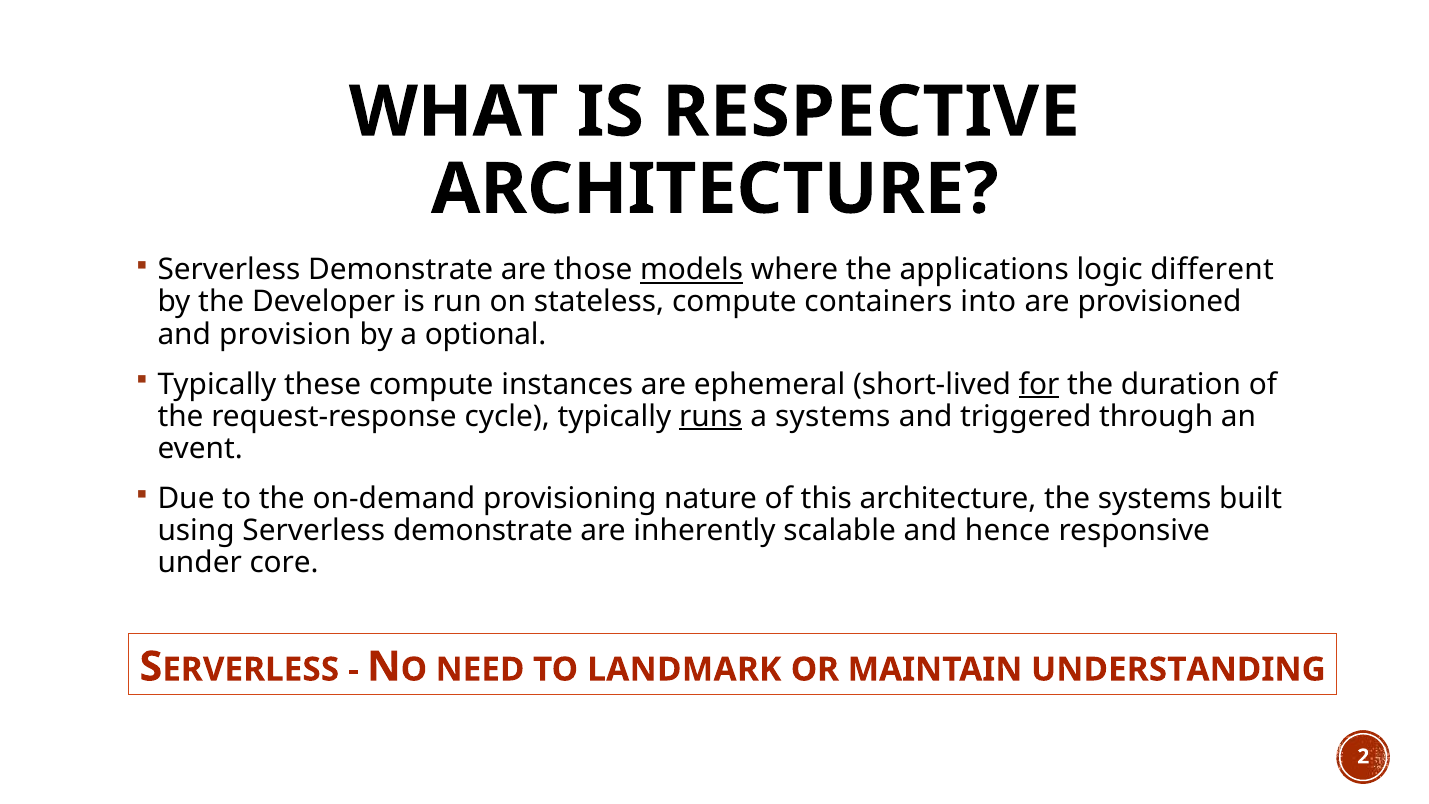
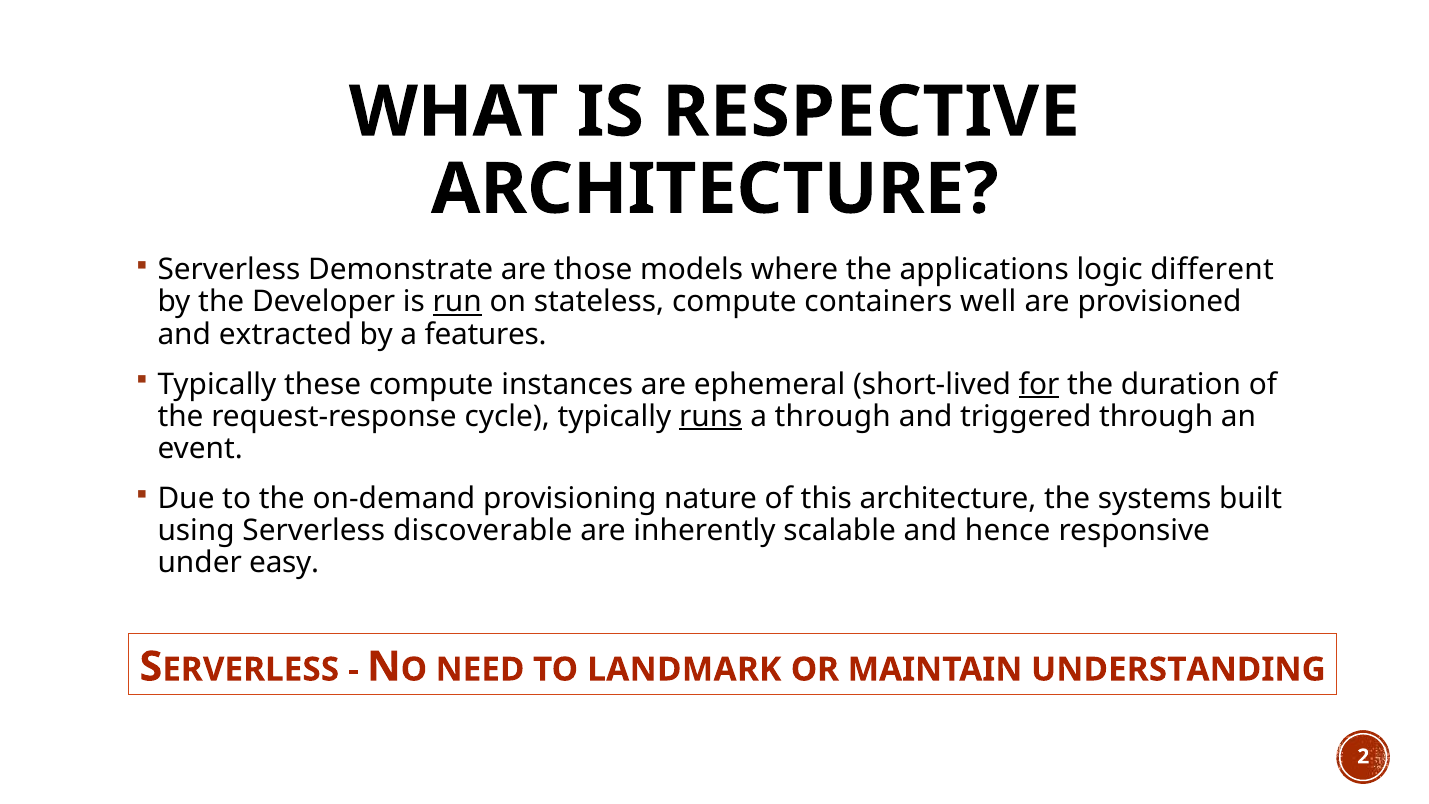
models underline: present -> none (692, 270)
run underline: none -> present (457, 302)
into: into -> well (988, 302)
provision: provision -> extracted (285, 334)
optional: optional -> features (486, 334)
a systems: systems -> through (833, 416)
using Serverless demonstrate: demonstrate -> discoverable (483, 531)
core: core -> easy (284, 563)
